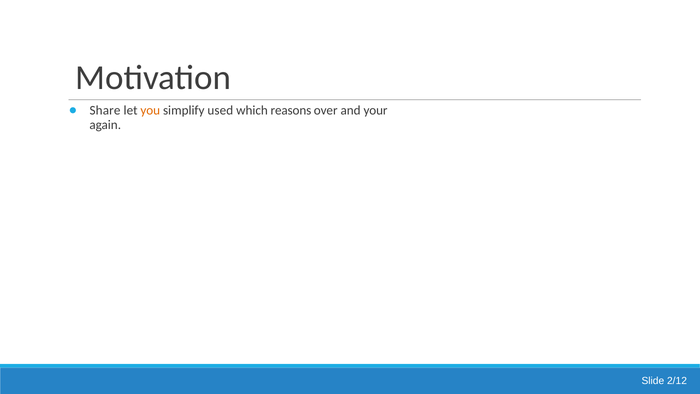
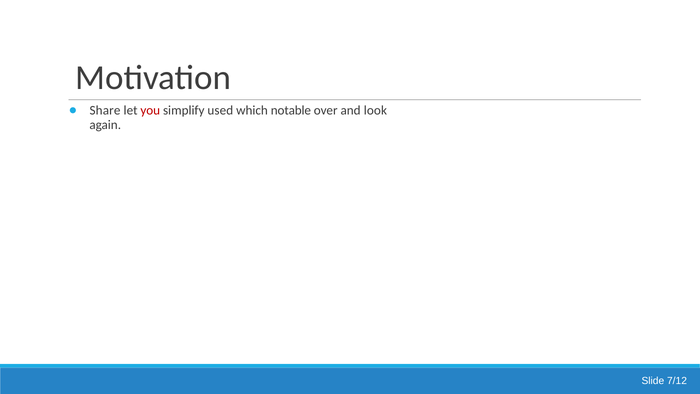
you colour: orange -> red (150, 110)
reasons: reasons -> notable (291, 110)
your: your -> look (375, 110)
2/12: 2/12 -> 7/12 (677, 381)
